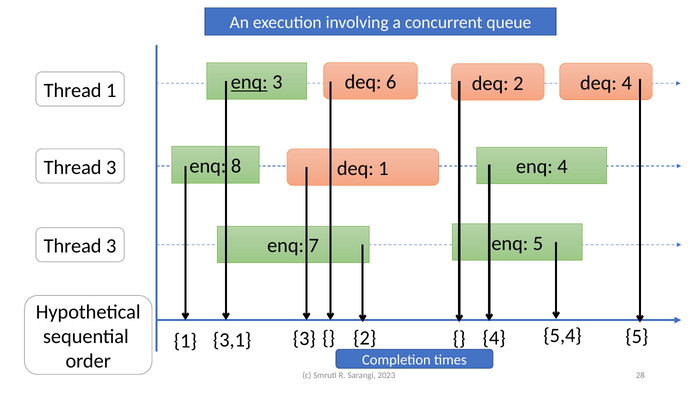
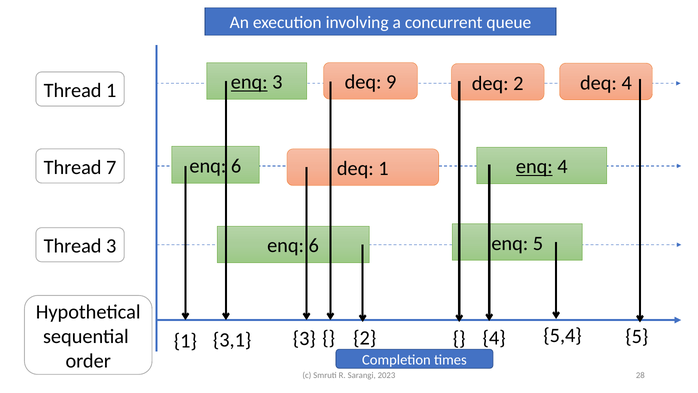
6: 6 -> 9 (391, 82)
8: 8 -> 6 (236, 166)
enq underline: none -> present (534, 167)
3: 3 -> 7 (111, 167)
7: 7 -> 6 (314, 246)
